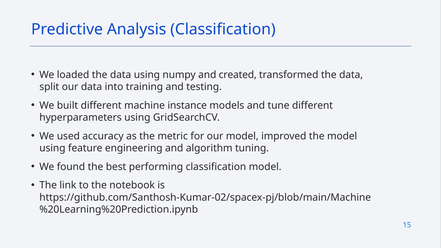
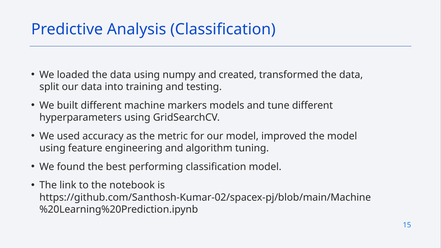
instance: instance -> markers (187, 105)
